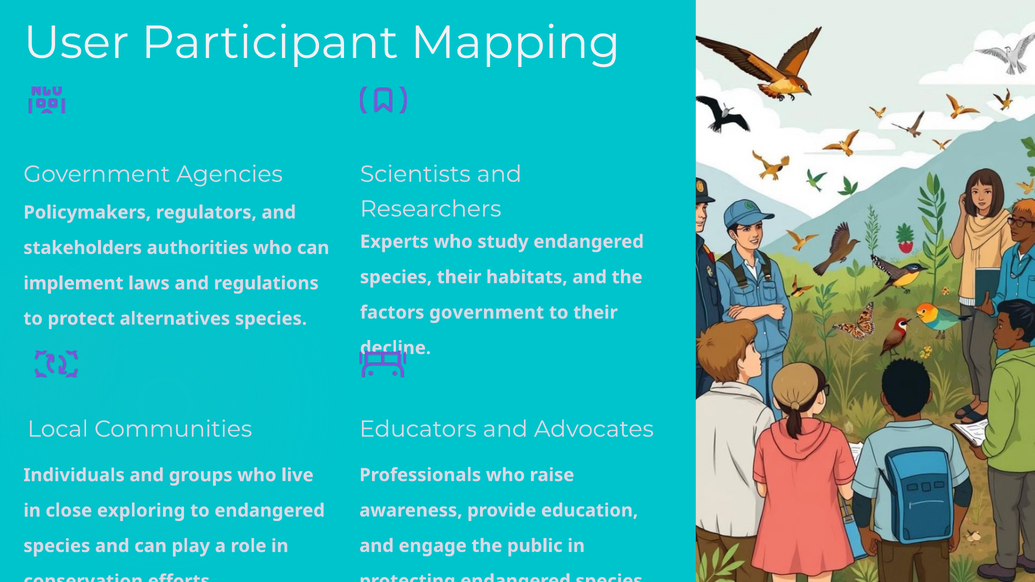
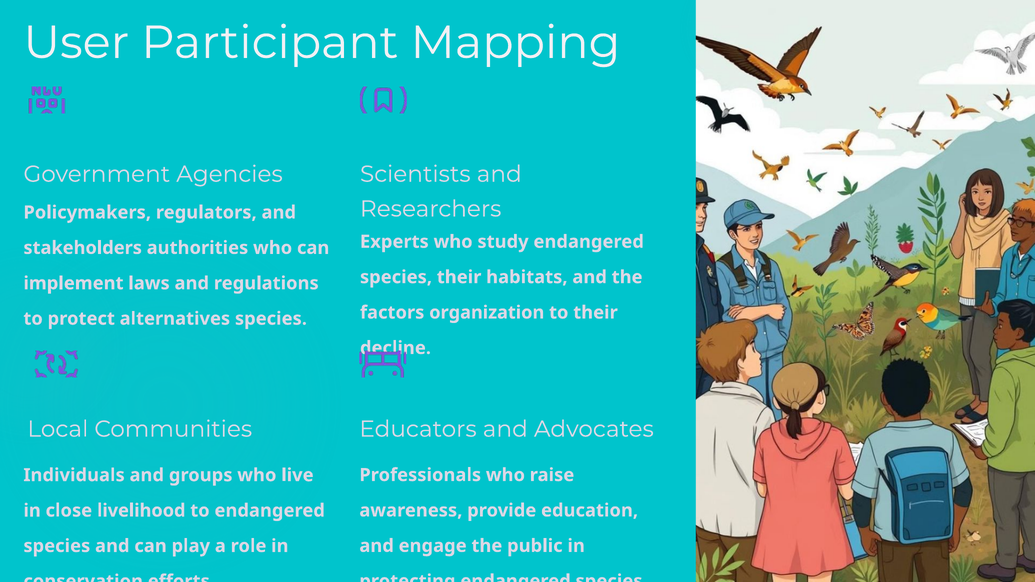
factors government: government -> organization (487, 313)
exploring: exploring -> livelihood (141, 511)
